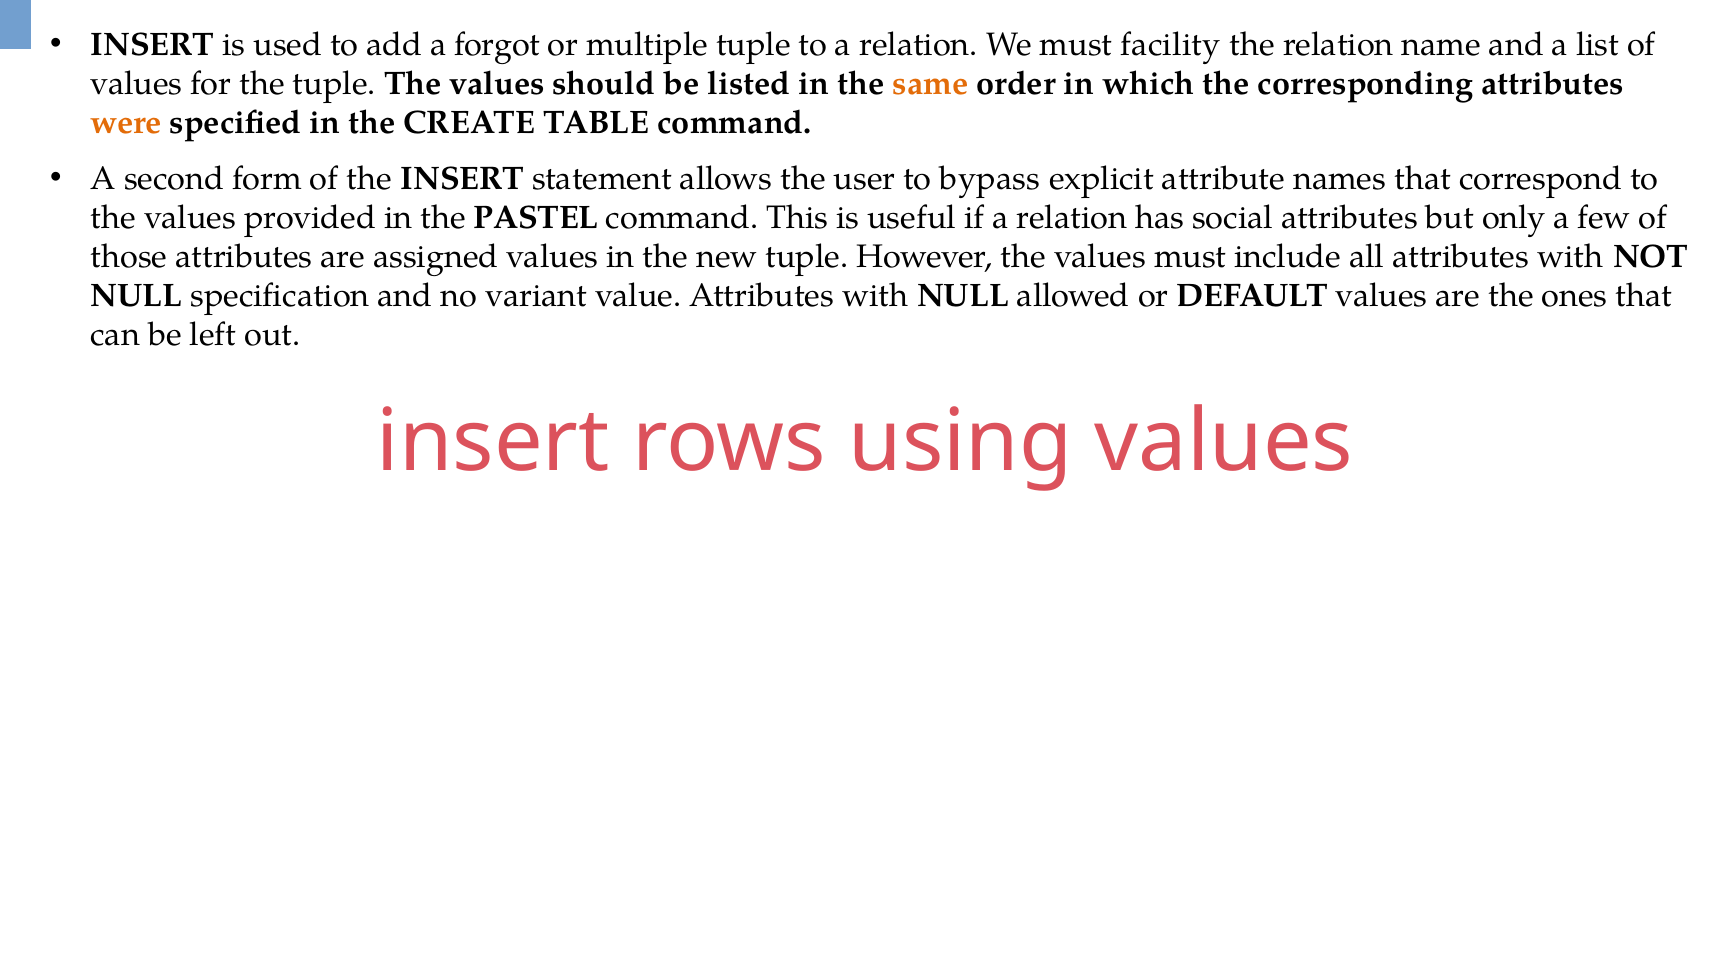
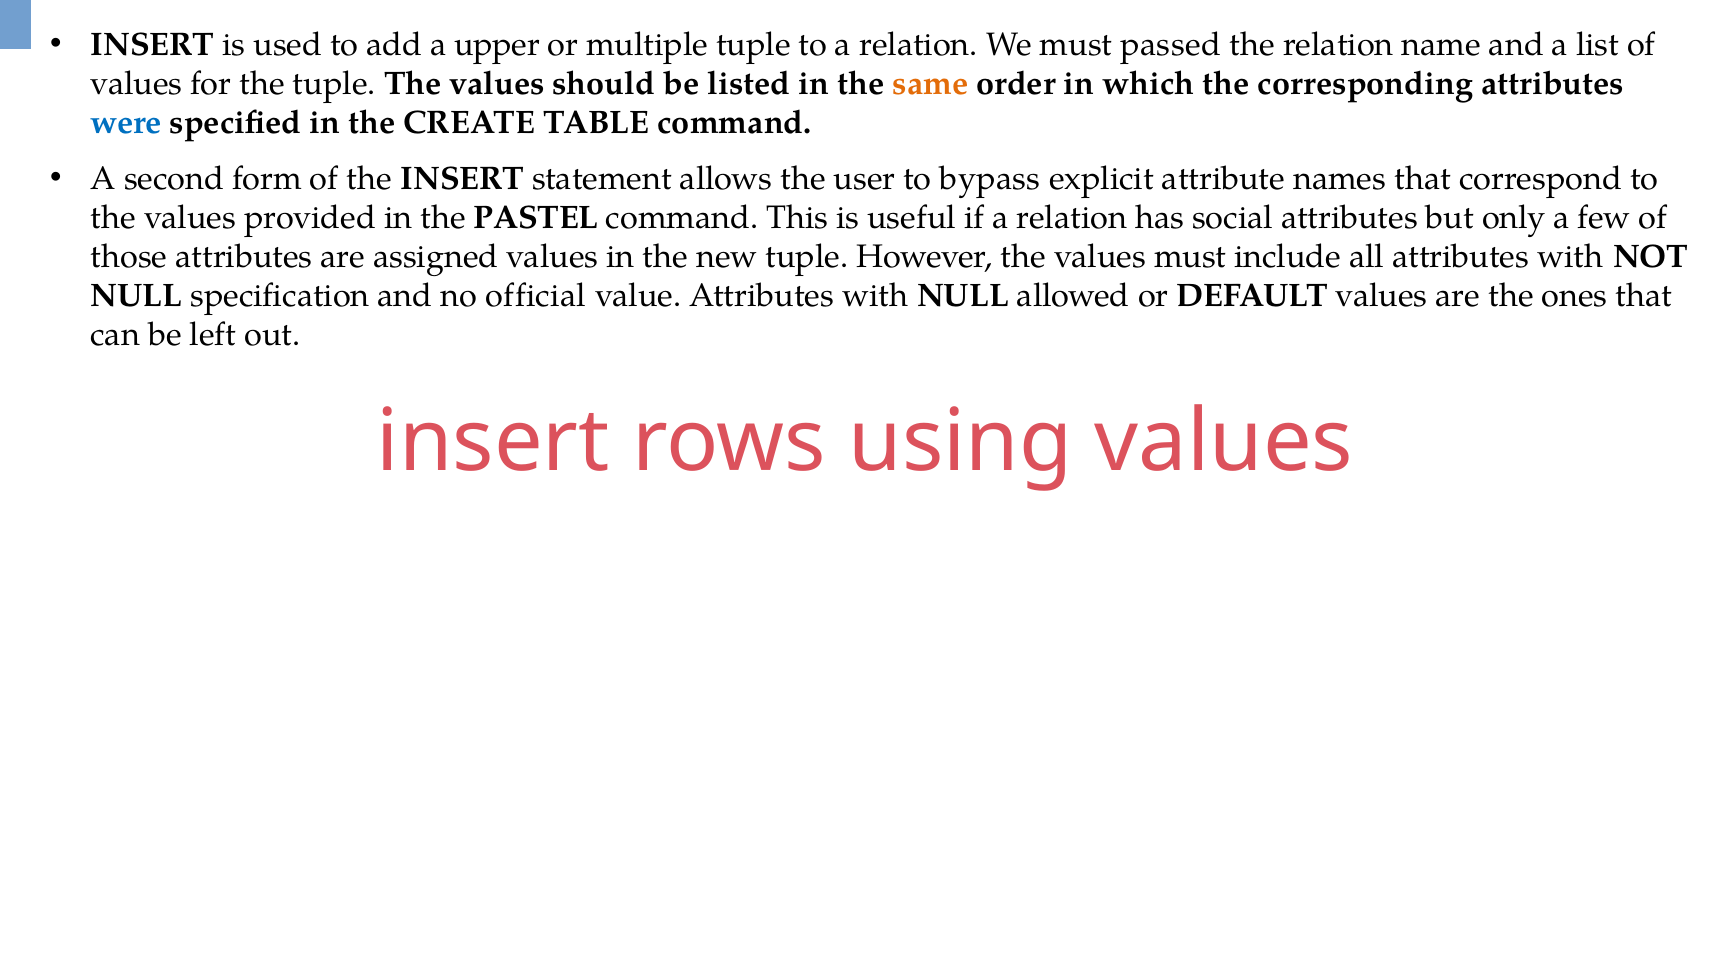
forgot: forgot -> upper (497, 45)
facility: facility -> passed (1171, 45)
were colour: orange -> blue (126, 123)
variant: variant -> official (536, 296)
